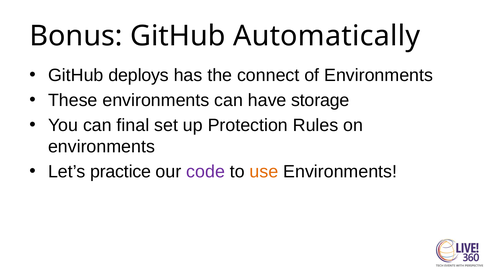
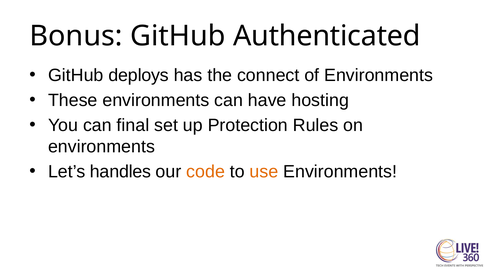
Automatically: Automatically -> Authenticated (327, 36)
storage: storage -> hosting (320, 100)
practice: practice -> handles (121, 172)
code colour: purple -> orange (206, 172)
